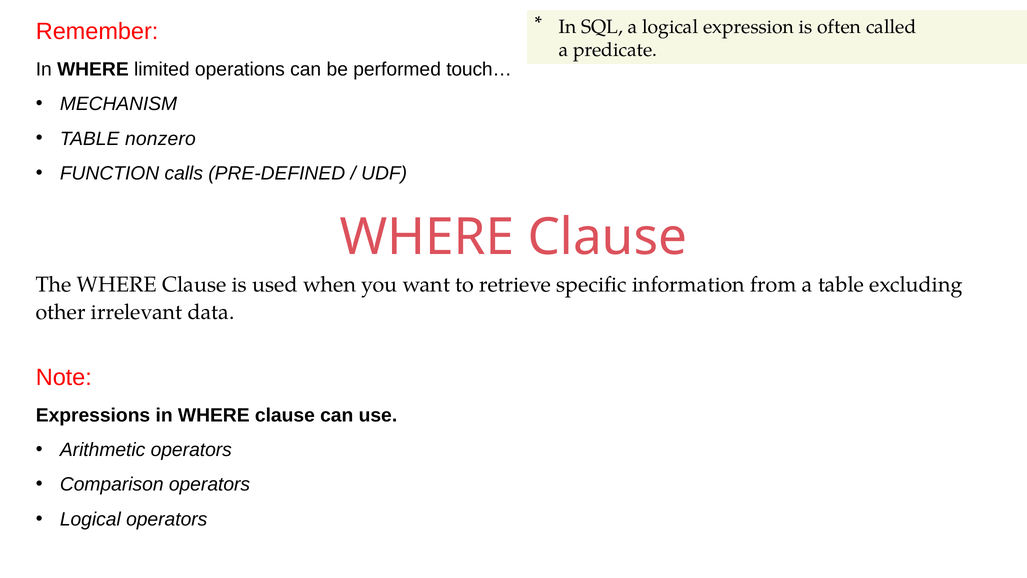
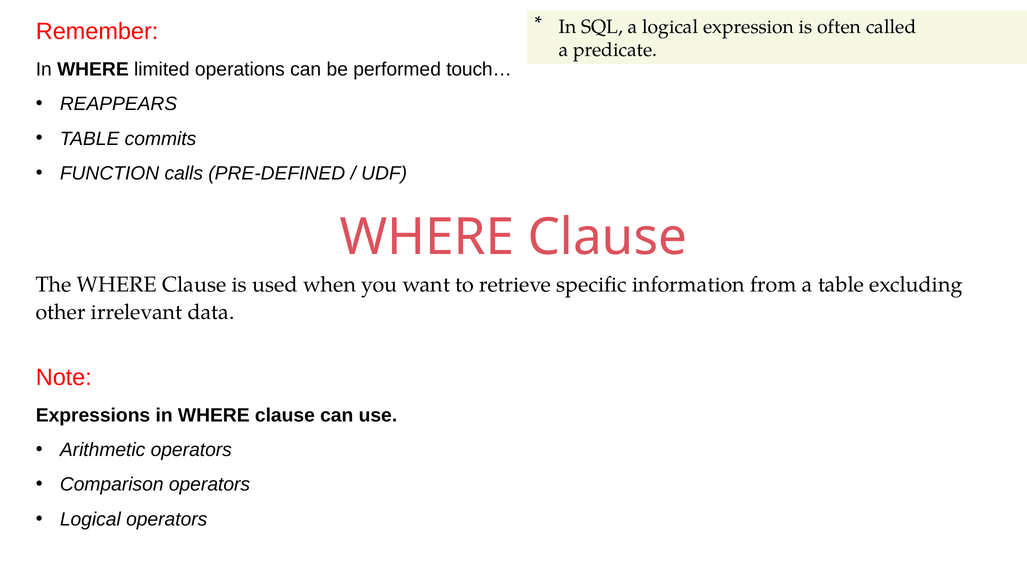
MECHANISM: MECHANISM -> REAPPEARS (118, 104)
nonzero: nonzero -> commits (161, 139)
